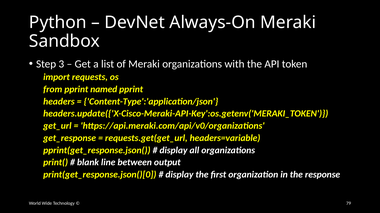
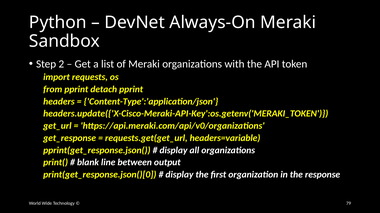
3: 3 -> 2 (61, 64)
named: named -> detach (104, 90)
